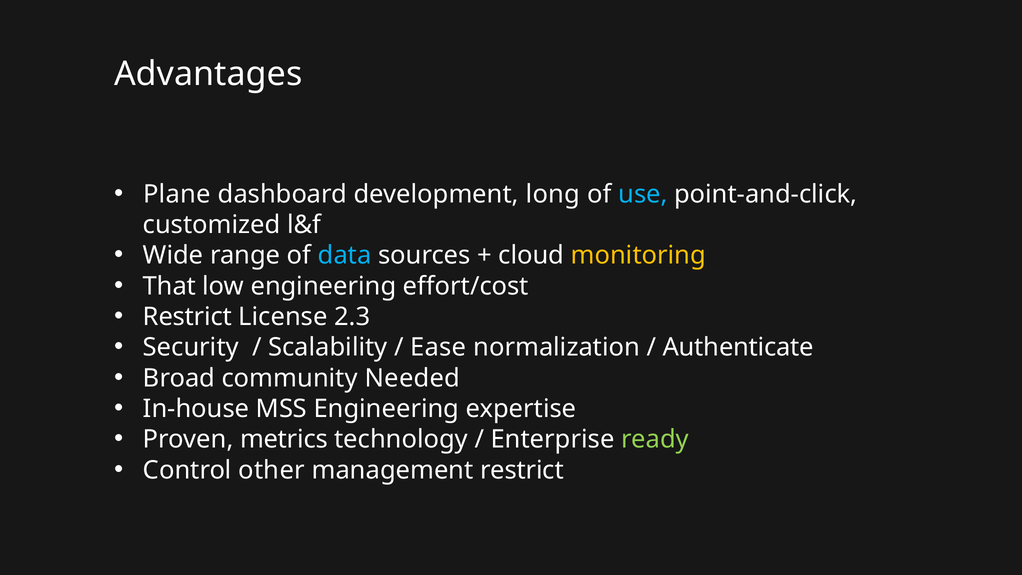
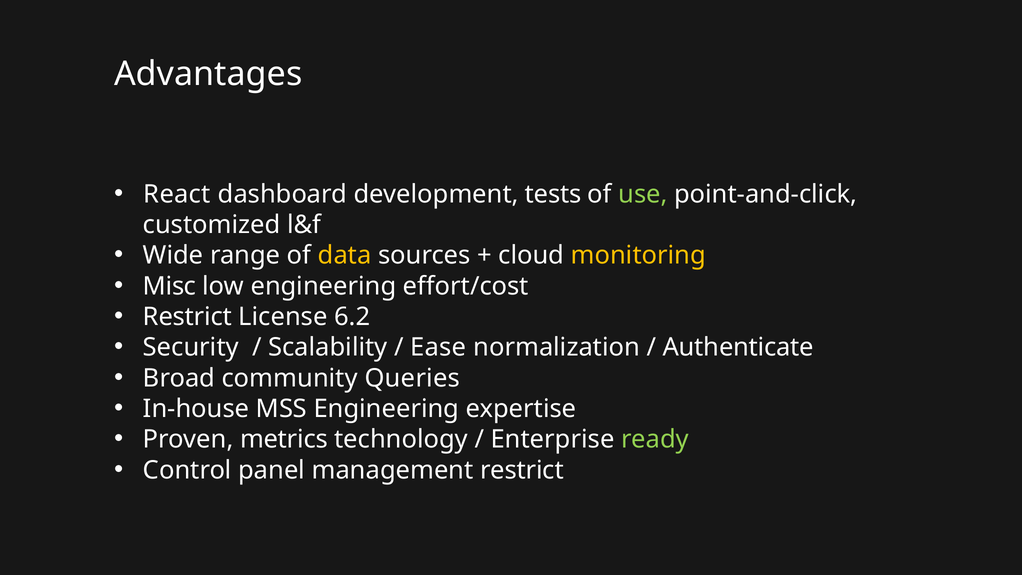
Plane: Plane -> React (177, 194)
long: long -> tests (553, 194)
use colour: light blue -> light green (643, 194)
data colour: light blue -> yellow (345, 255)
That: That -> Misc (169, 286)
2.3: 2.3 -> 6.2 (352, 317)
Needed: Needed -> Queries (412, 378)
other: other -> panel (272, 470)
